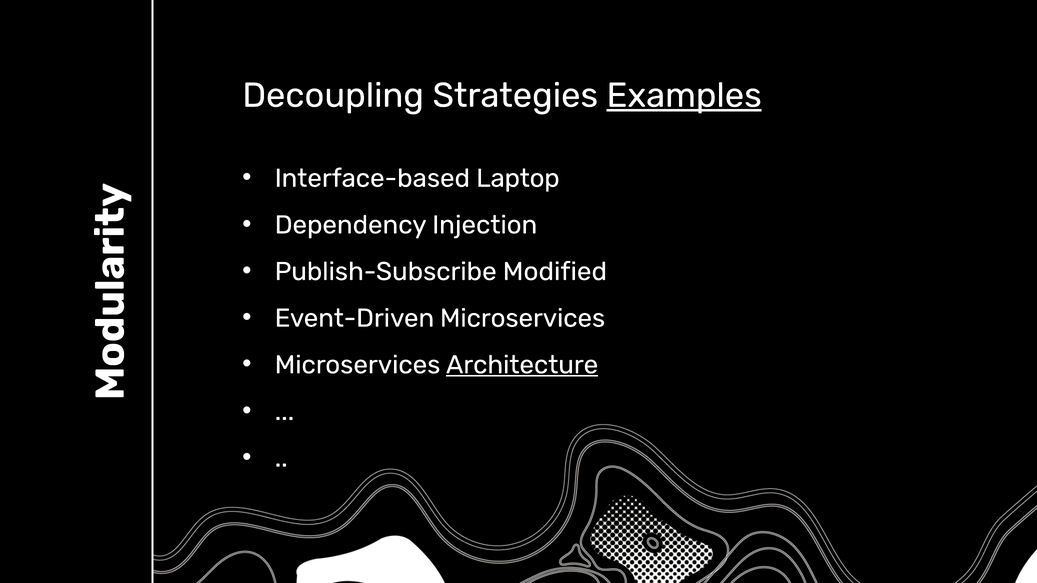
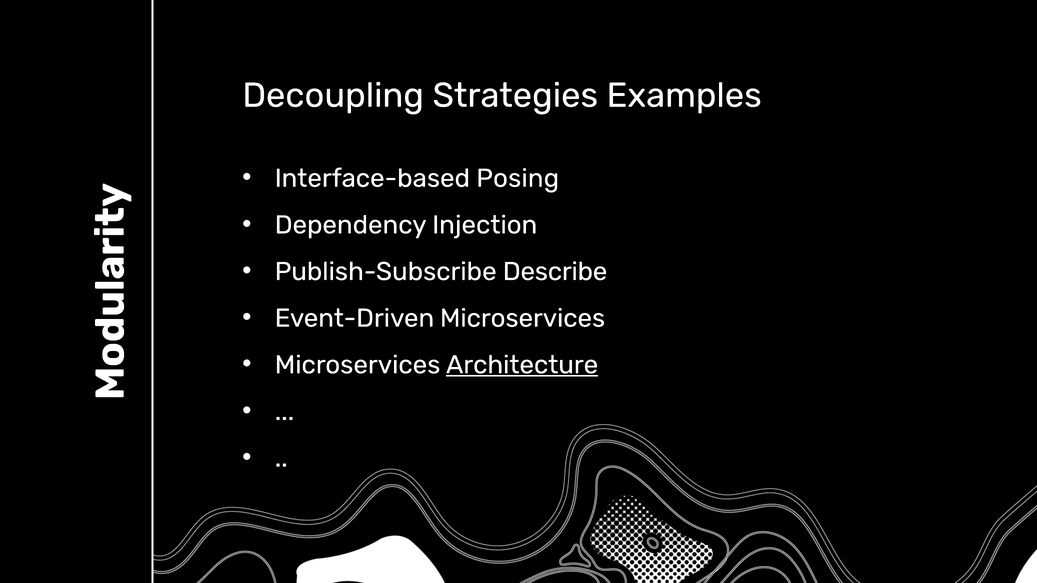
Examples underline: present -> none (684, 95)
Laptop: Laptop -> Posing (518, 178)
Modified: Modified -> Describe (555, 272)
